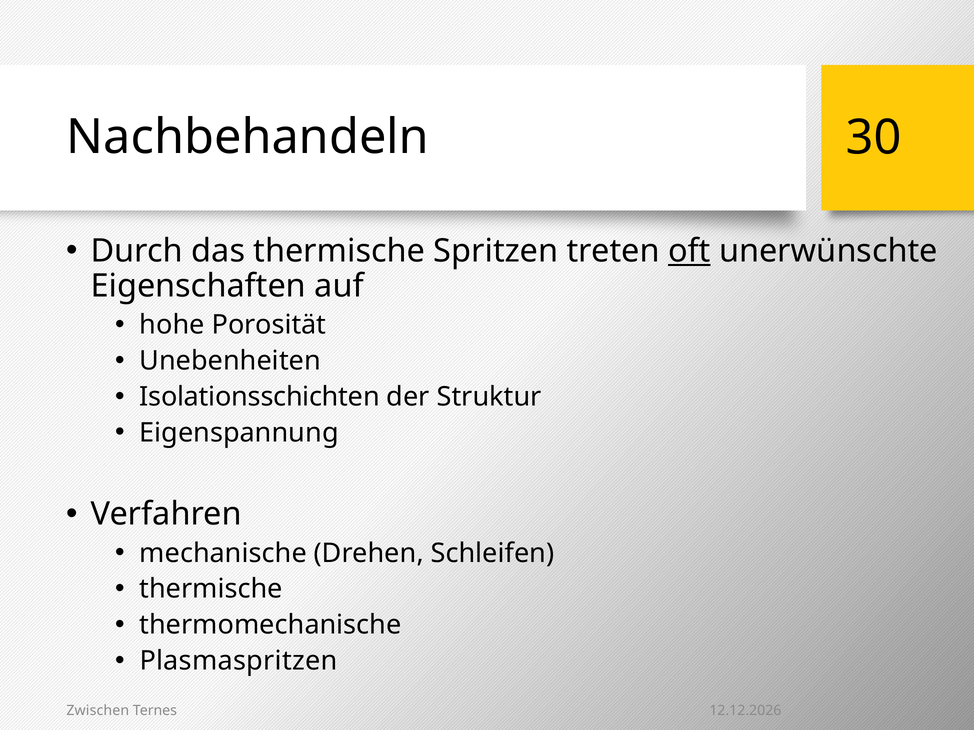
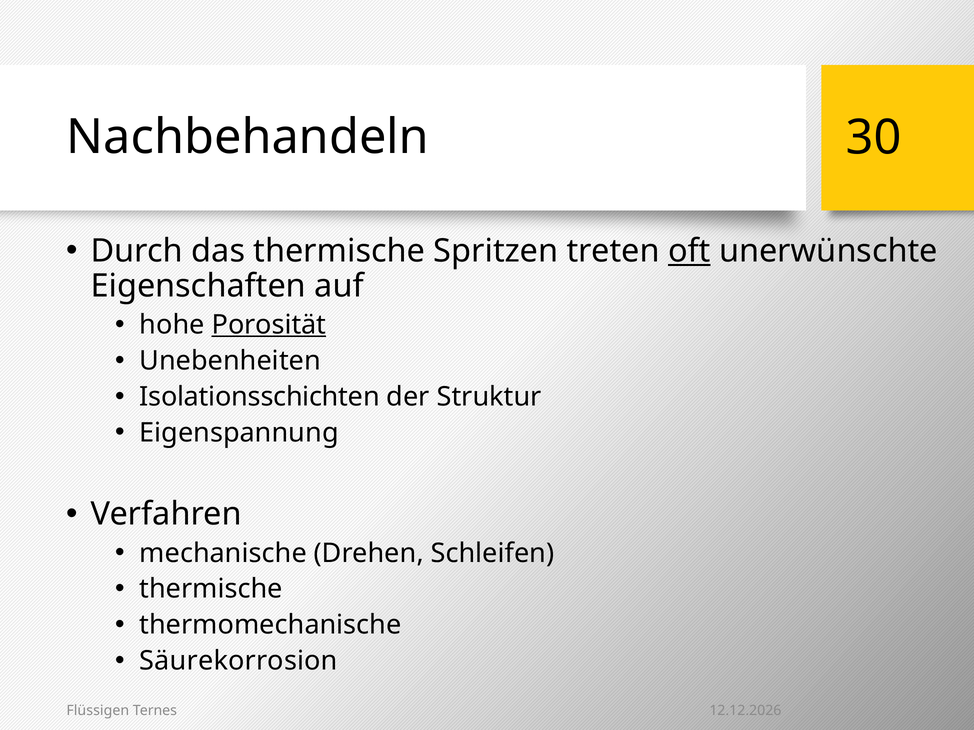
Porosität underline: none -> present (269, 325)
Plasmaspritzen: Plasmaspritzen -> Säurekorrosion (239, 661)
Zwischen: Zwischen -> Flüssigen (98, 711)
